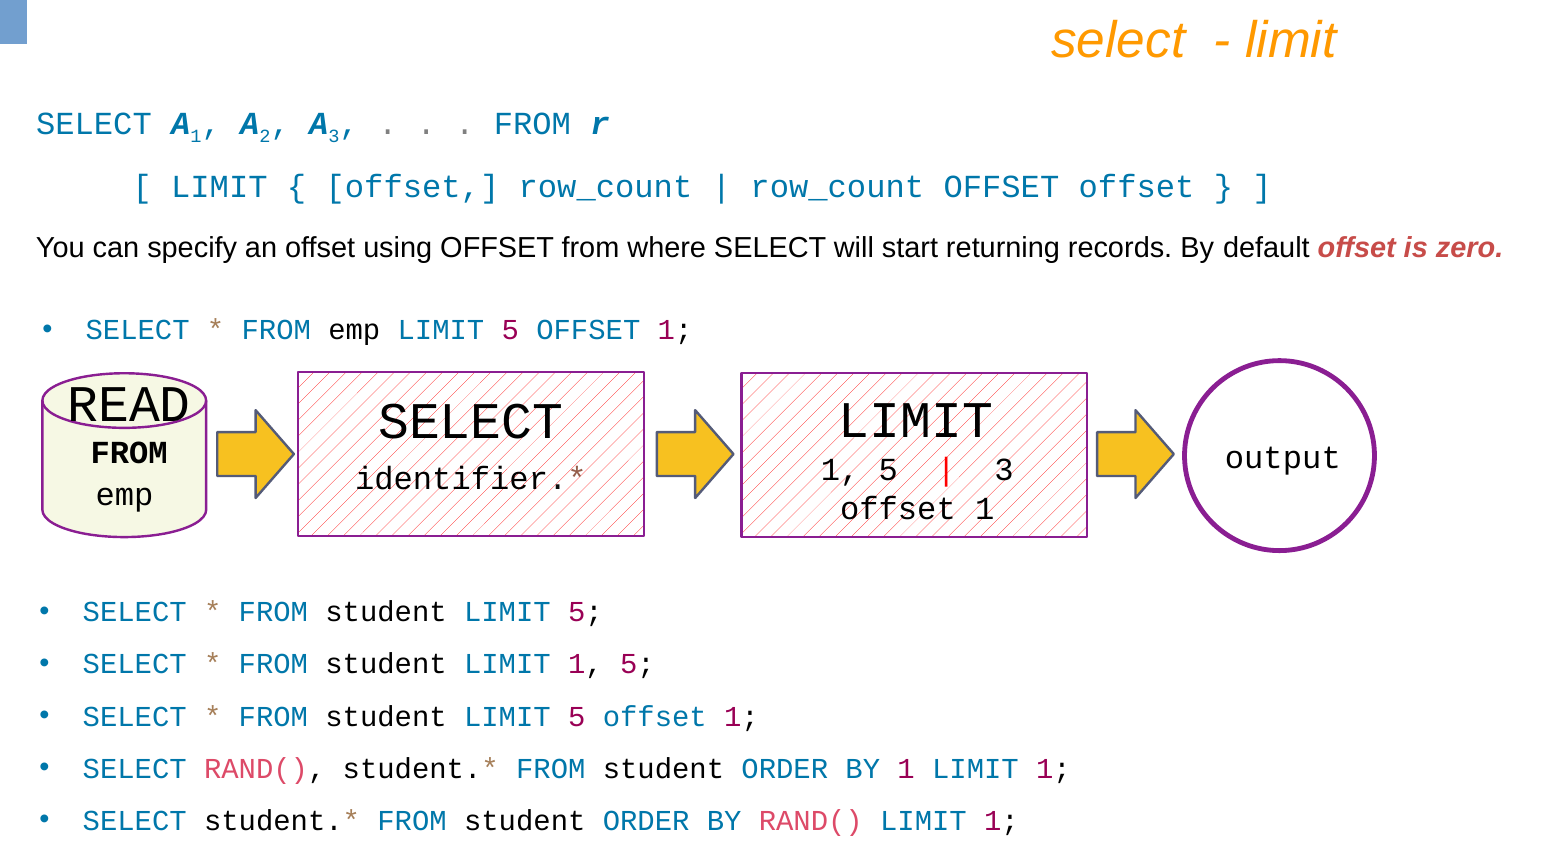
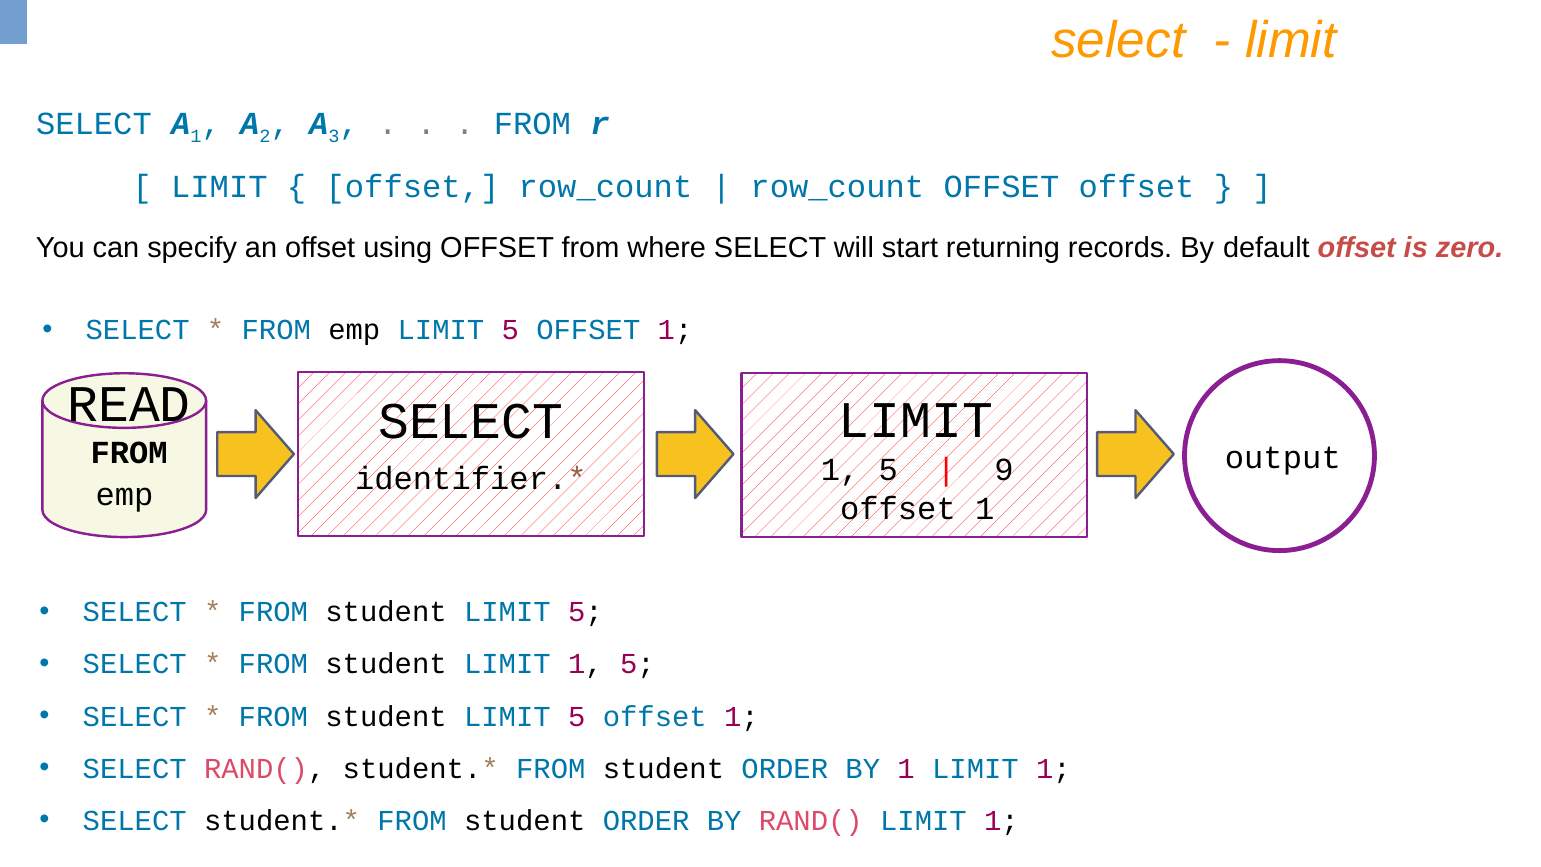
3: 3 -> 9 (1004, 470)
